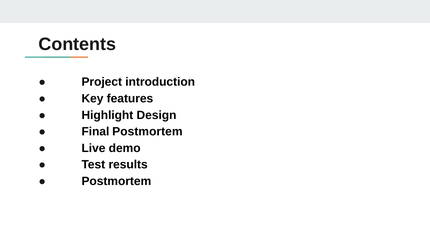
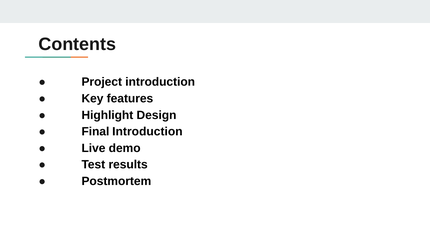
Final Postmortem: Postmortem -> Introduction (147, 132)
